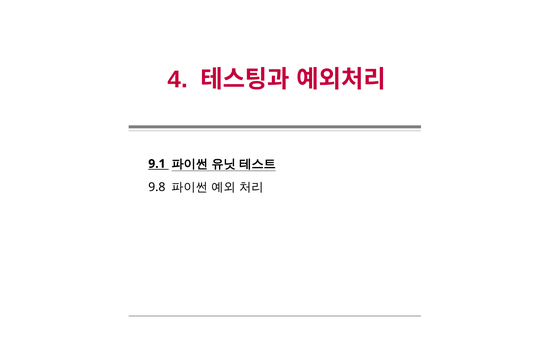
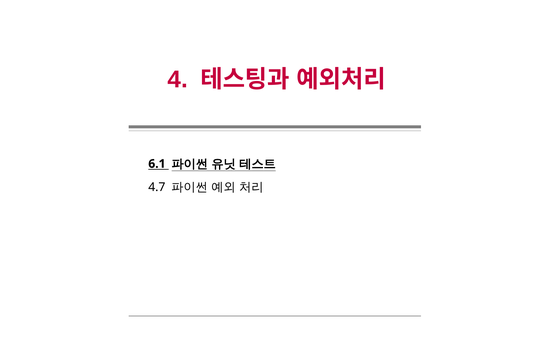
9.1: 9.1 -> 6.1 (157, 164)
9.8: 9.8 -> 4.7 (157, 187)
